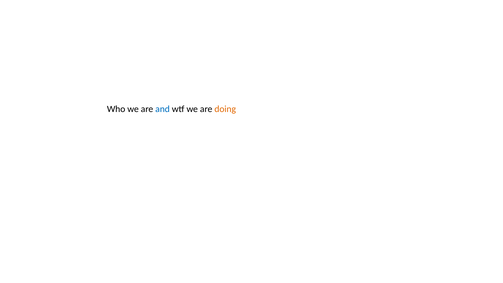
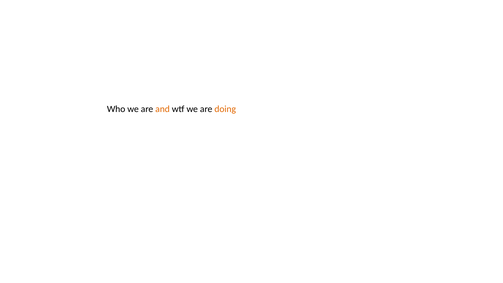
and colour: blue -> orange (163, 109)
